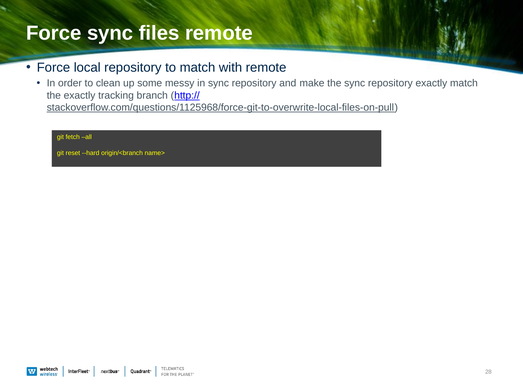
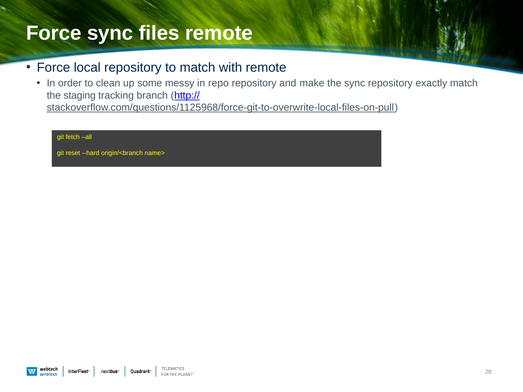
in sync: sync -> repo (218, 83)
the exactly: exactly -> staging (80, 95)
